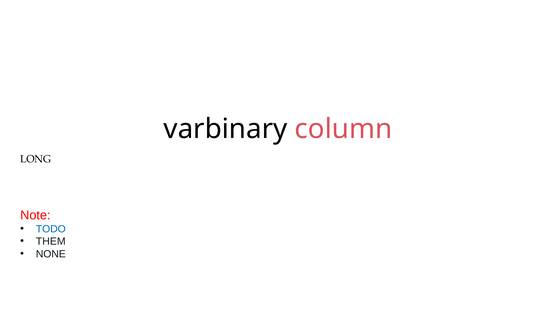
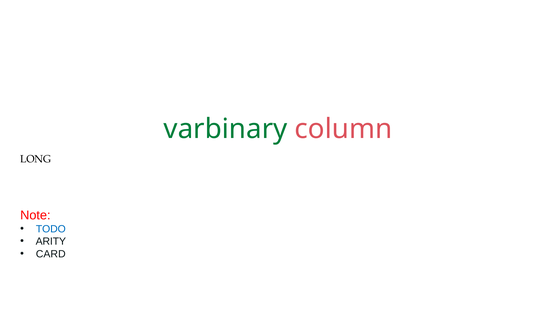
varbinary colour: black -> green (225, 129)
THEM: THEM -> ARITY (51, 241)
NONE: NONE -> CARD (51, 254)
